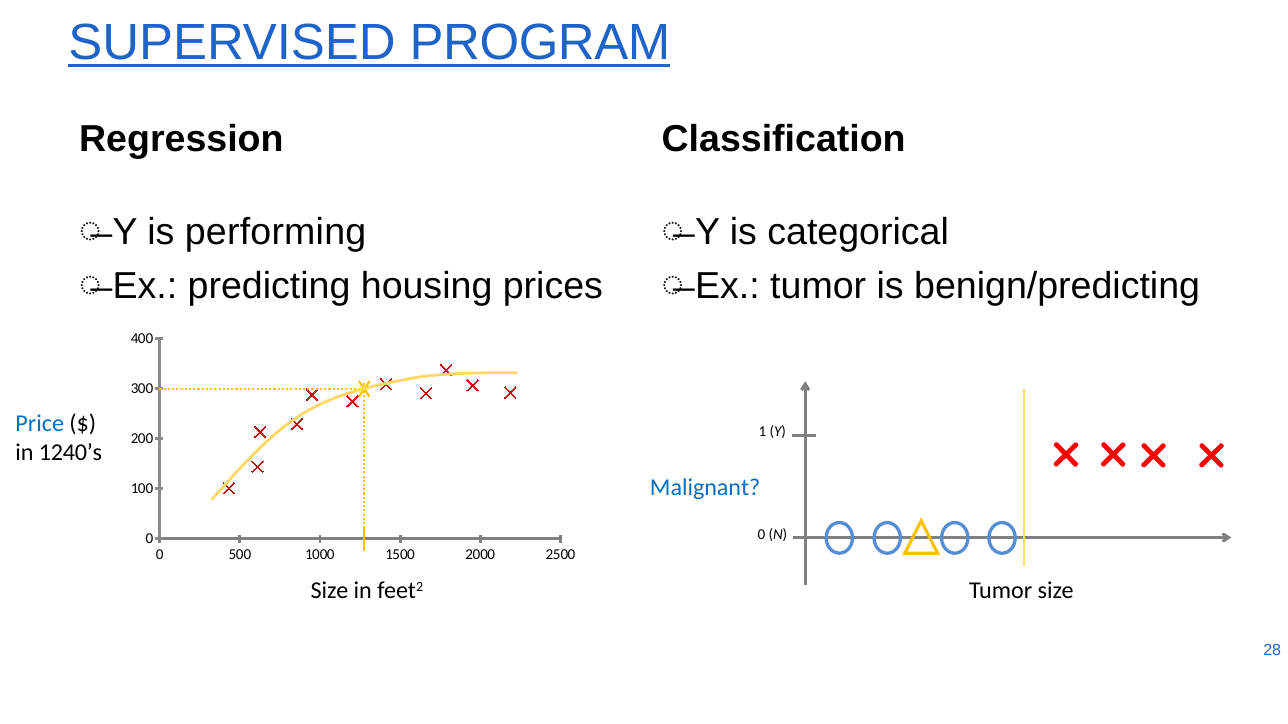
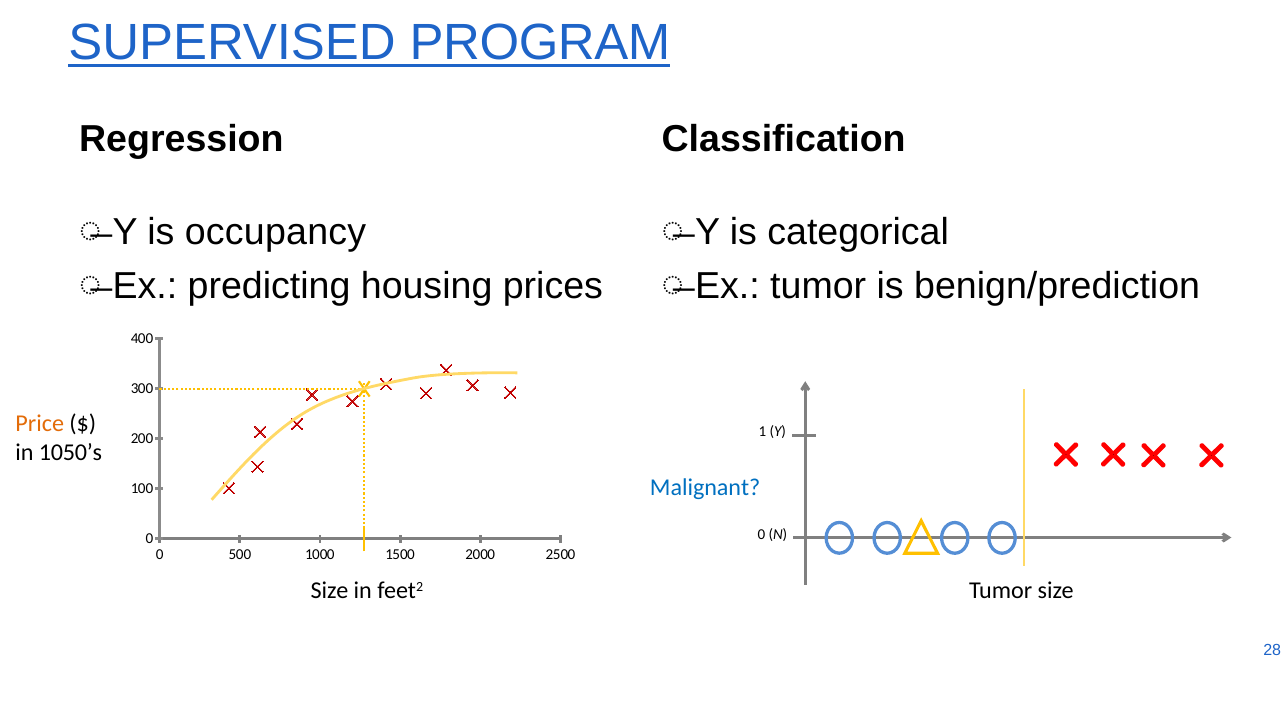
performing: performing -> occupancy (276, 232)
benign/predicting: benign/predicting -> benign/prediction (1057, 287)
Price colour: blue -> orange (40, 424)
1240’s: 1240’s -> 1050’s (70, 453)
